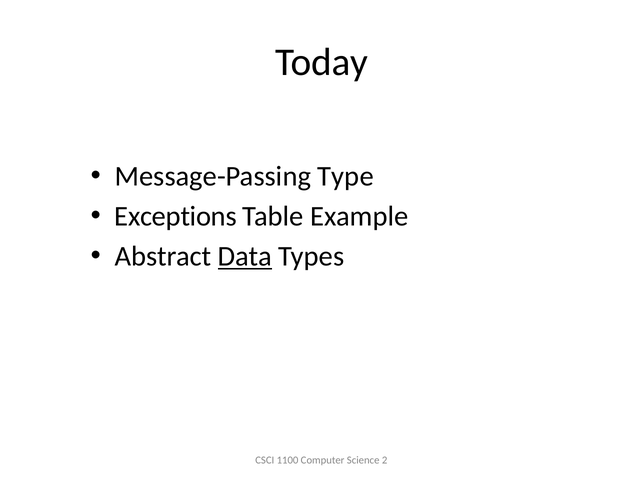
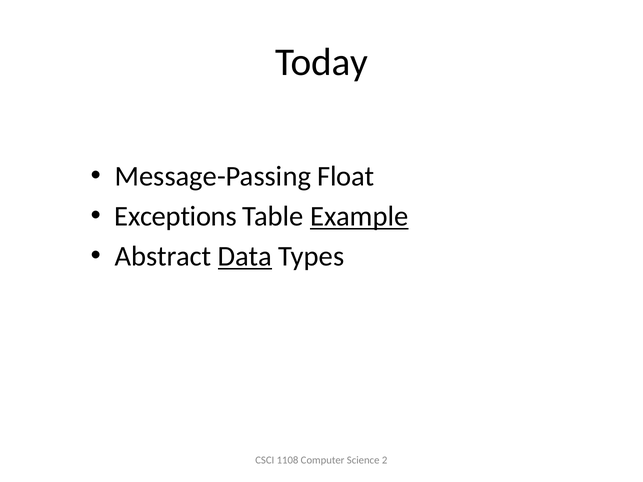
Type: Type -> Float (346, 177)
Example underline: none -> present (359, 217)
1100: 1100 -> 1108 (288, 460)
